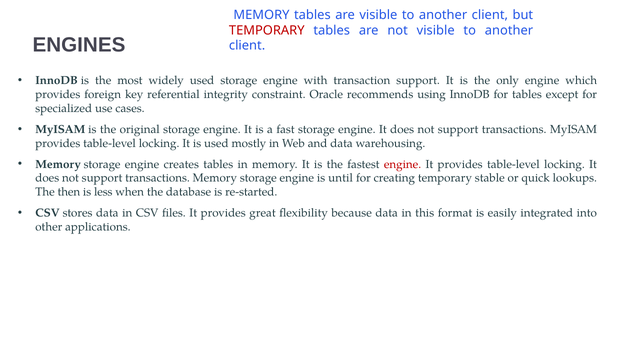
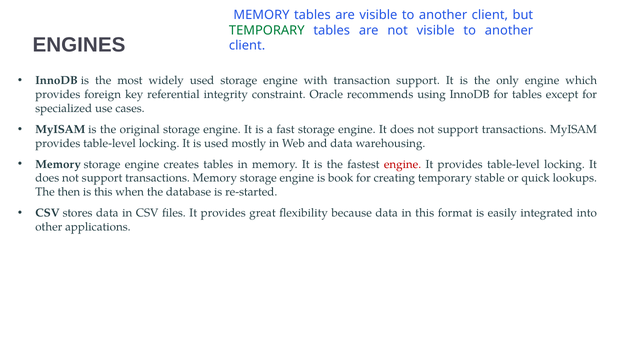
TEMPORARY colour: red -> green (267, 30)
until: until -> book (341, 178)
is less: less -> this (103, 192)
